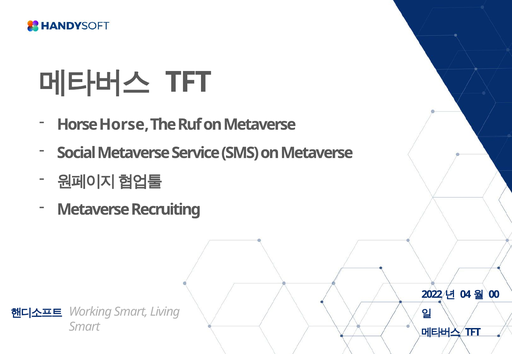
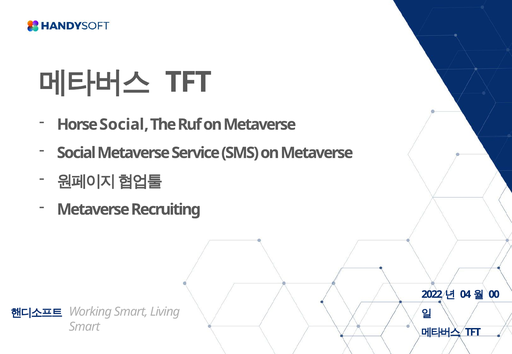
Horse Horse: Horse -> Social (124, 125)
